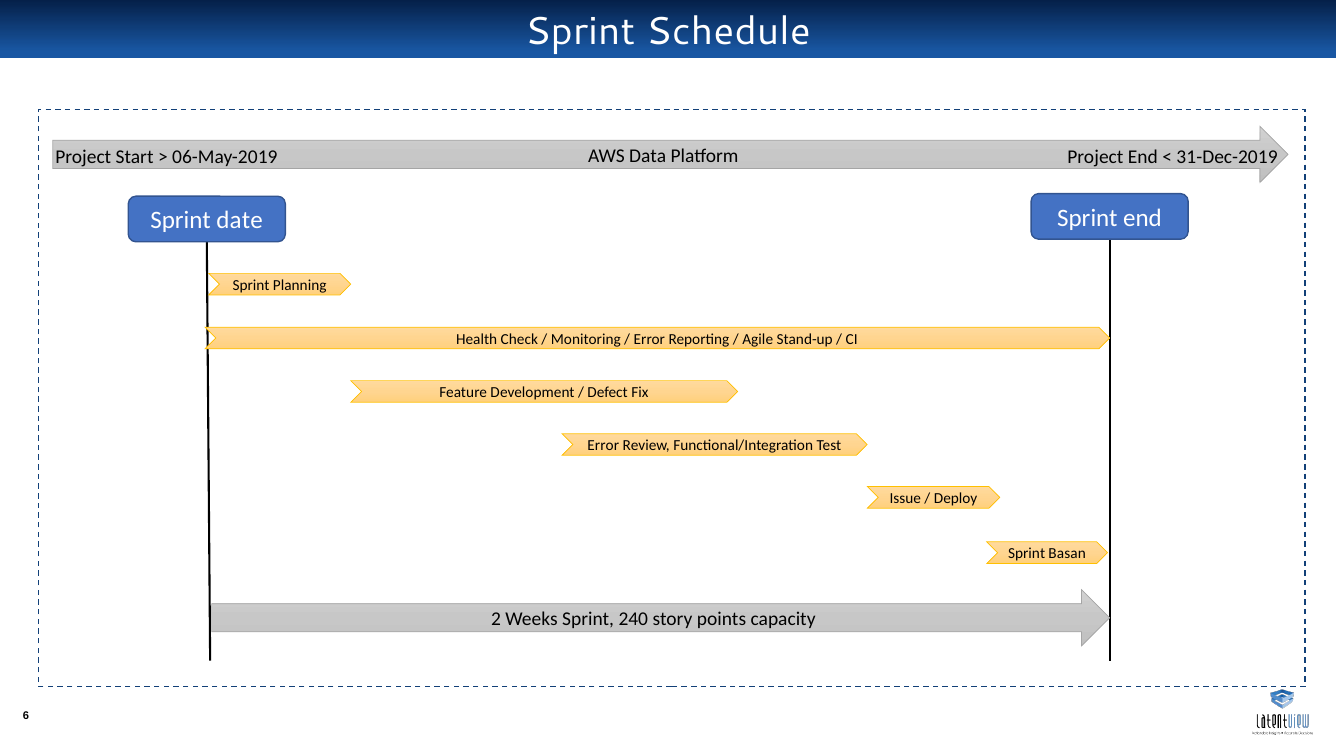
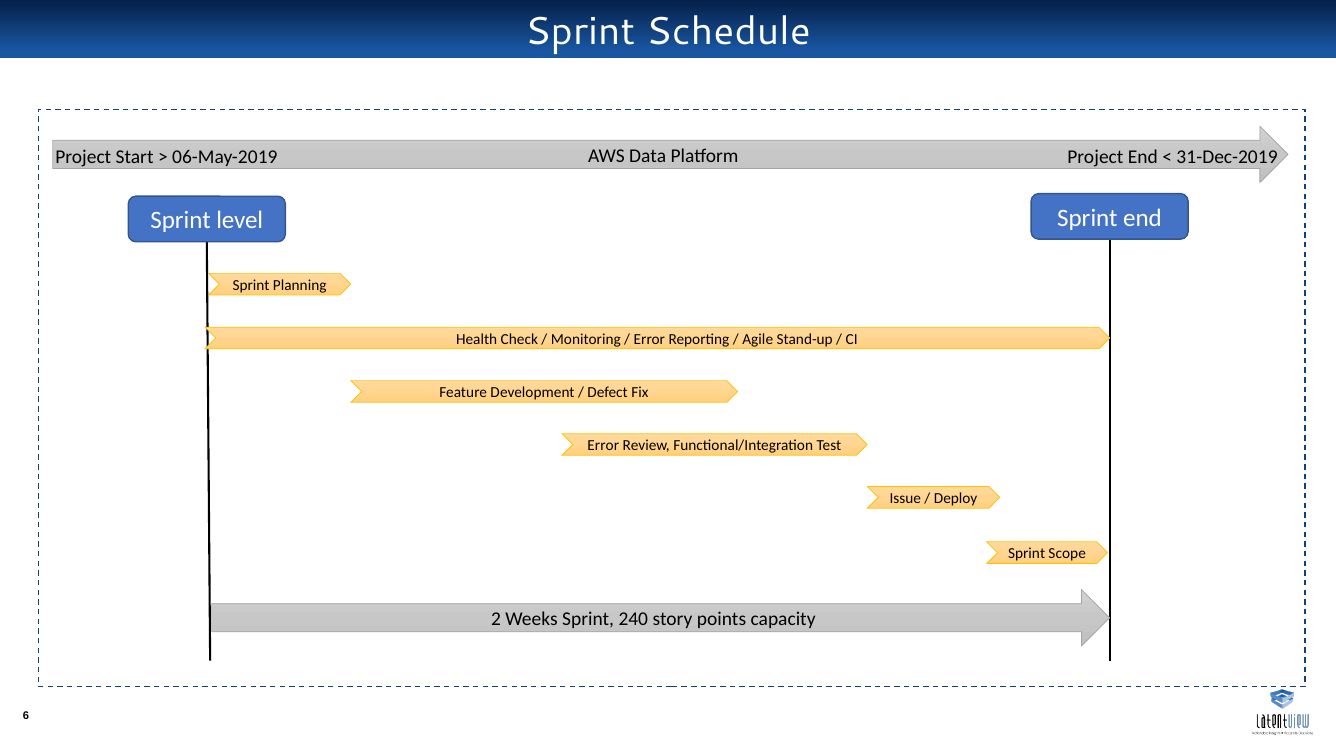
date: date -> level (240, 221)
Basan: Basan -> Scope (1067, 554)
